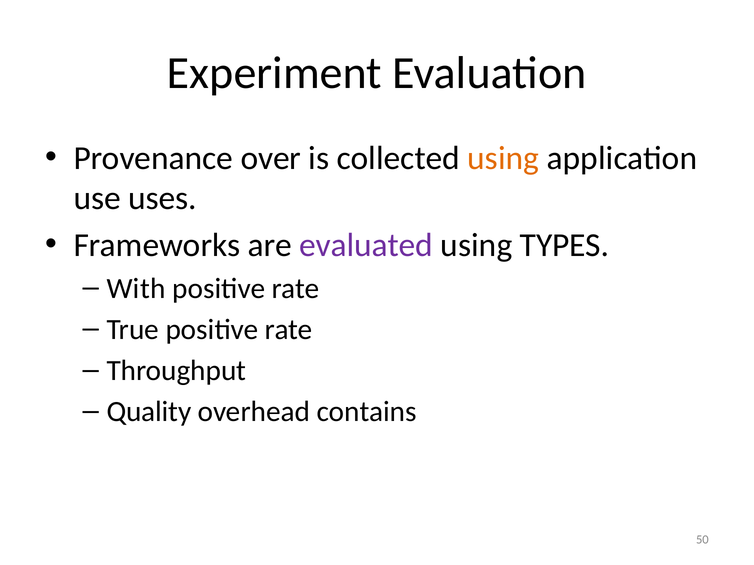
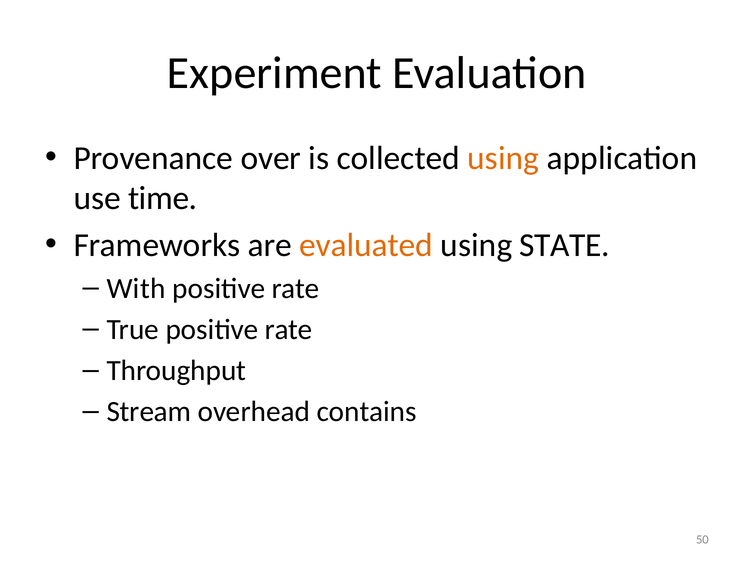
uses: uses -> time (163, 198)
evaluated colour: purple -> orange (366, 245)
TYPES: TYPES -> STATE (565, 245)
Quality: Quality -> Stream (149, 412)
